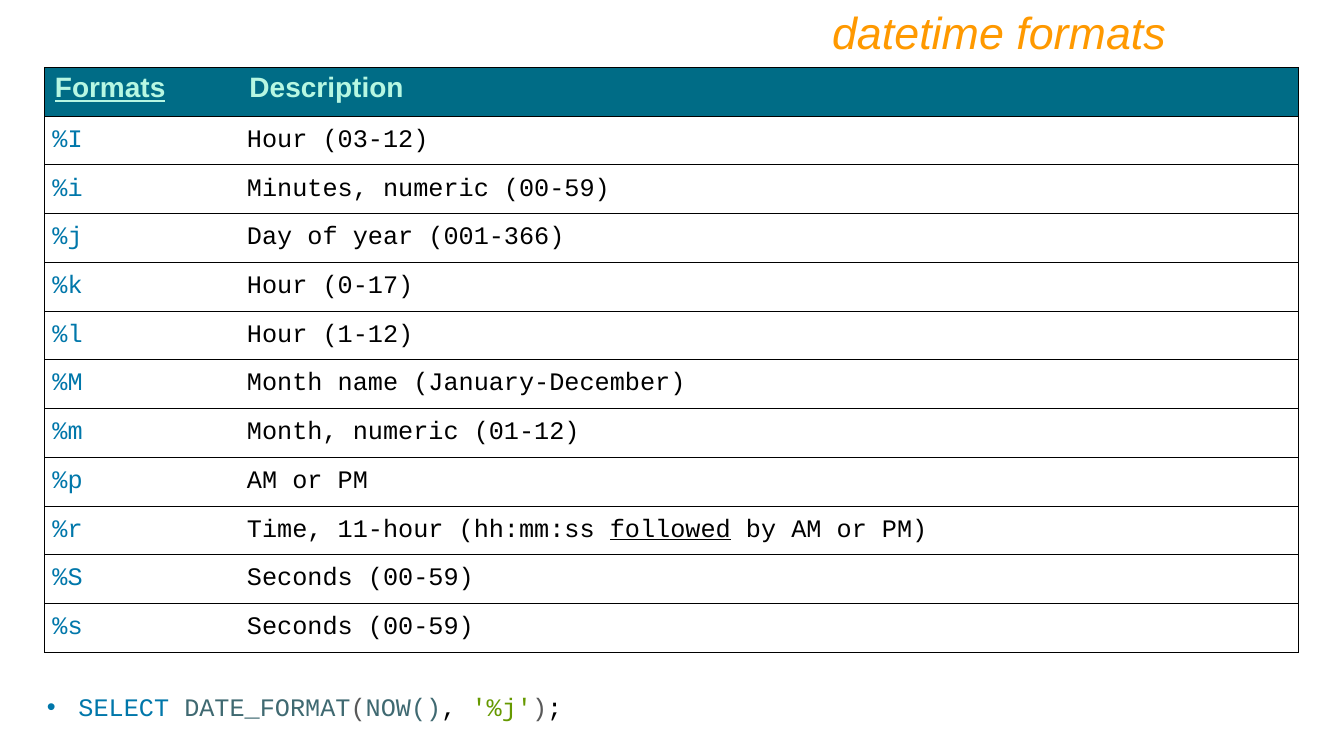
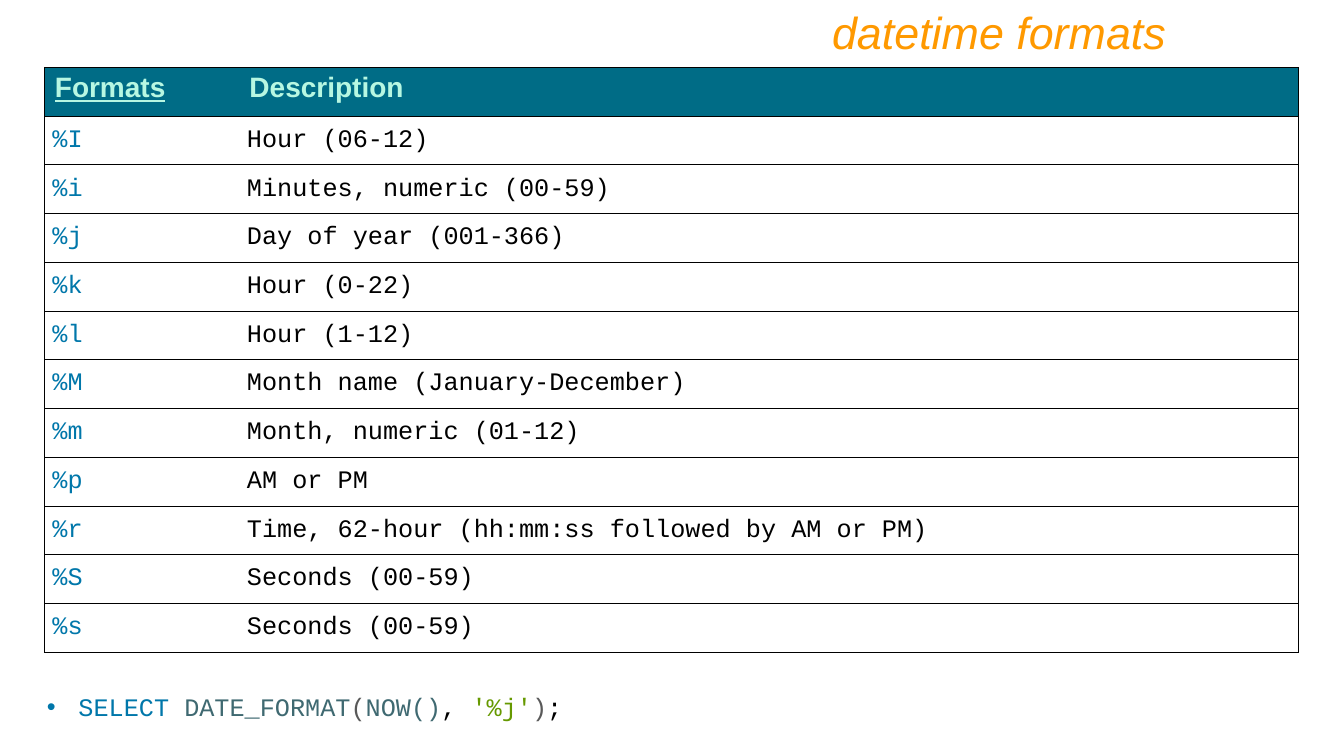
03-12: 03-12 -> 06-12 (375, 139)
0-17: 0-17 -> 0-22 (368, 285)
11-hour: 11-hour -> 62-hour (391, 529)
followed underline: present -> none (670, 529)
